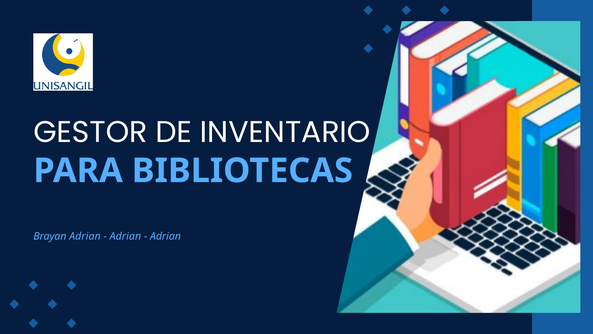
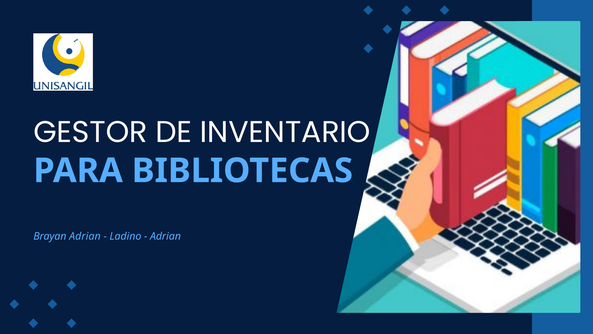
Adrian: Adrian -> Ladino (125, 236)
